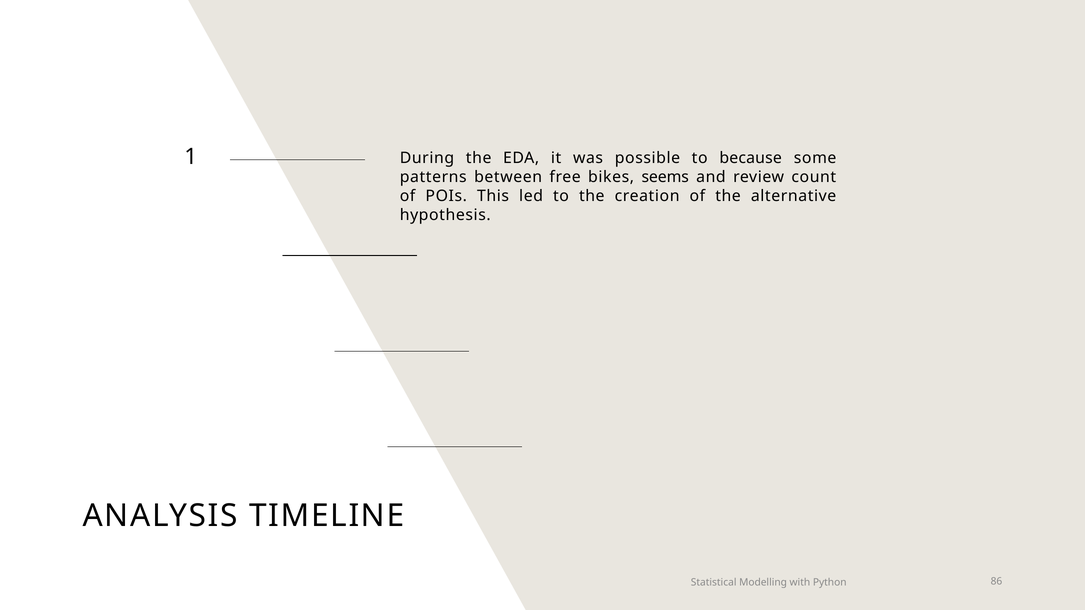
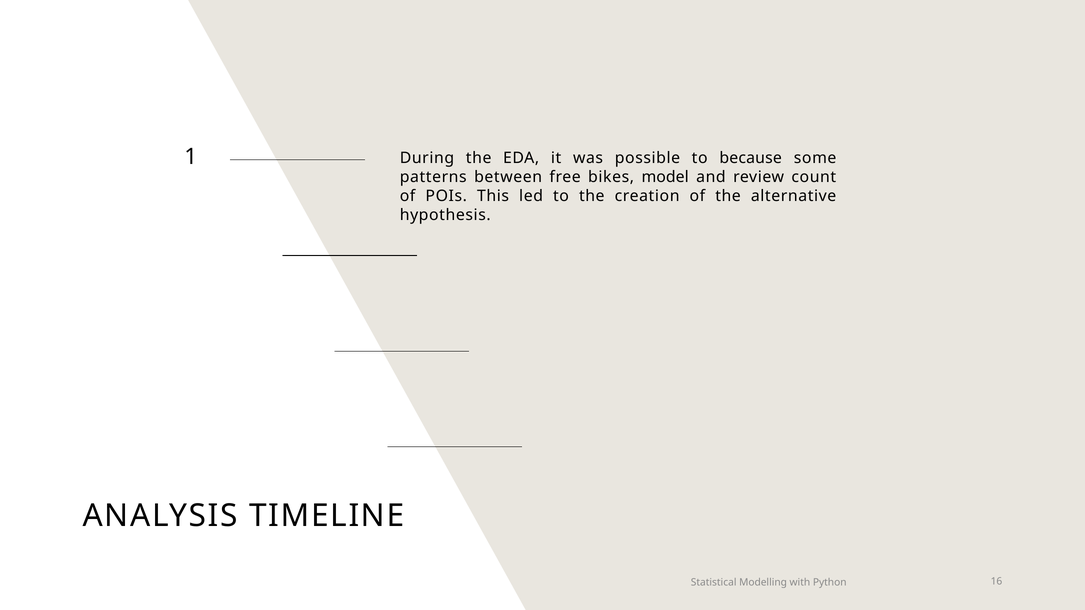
seems: seems -> model (665, 177)
86: 86 -> 16 (997, 582)
